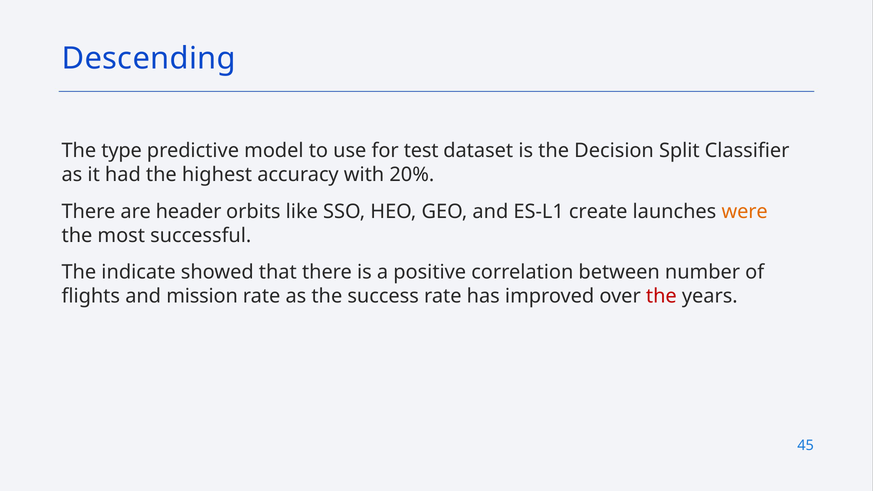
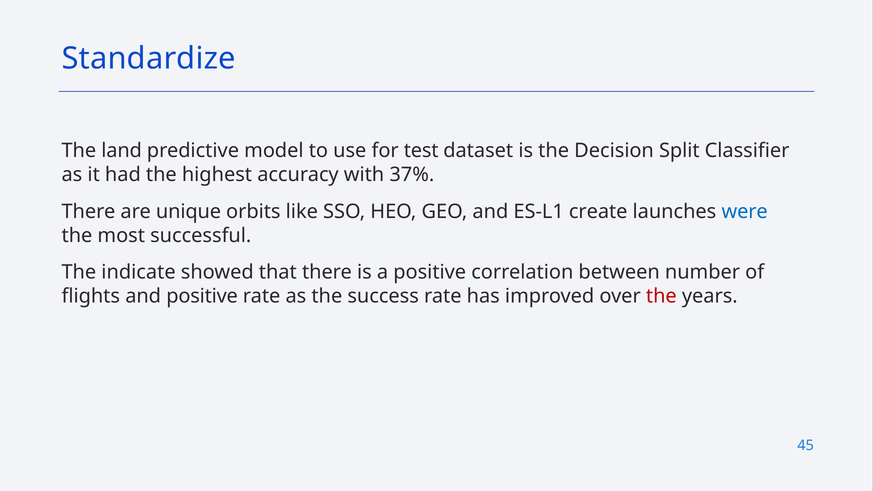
Descending: Descending -> Standardize (149, 58)
type: type -> land (122, 151)
20%: 20% -> 37% (412, 175)
header: header -> unique (189, 212)
were colour: orange -> blue (745, 212)
and mission: mission -> positive (202, 296)
